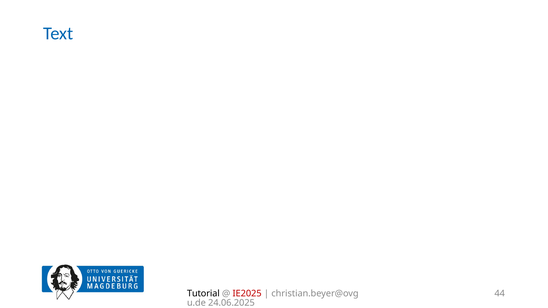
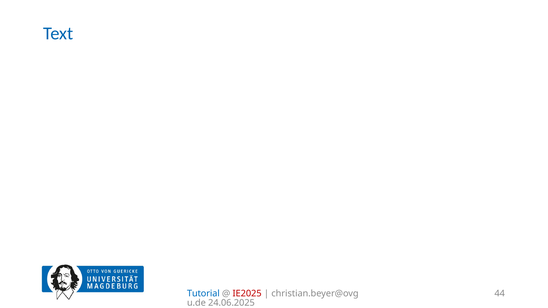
Tutorial colour: black -> blue (203, 294)
